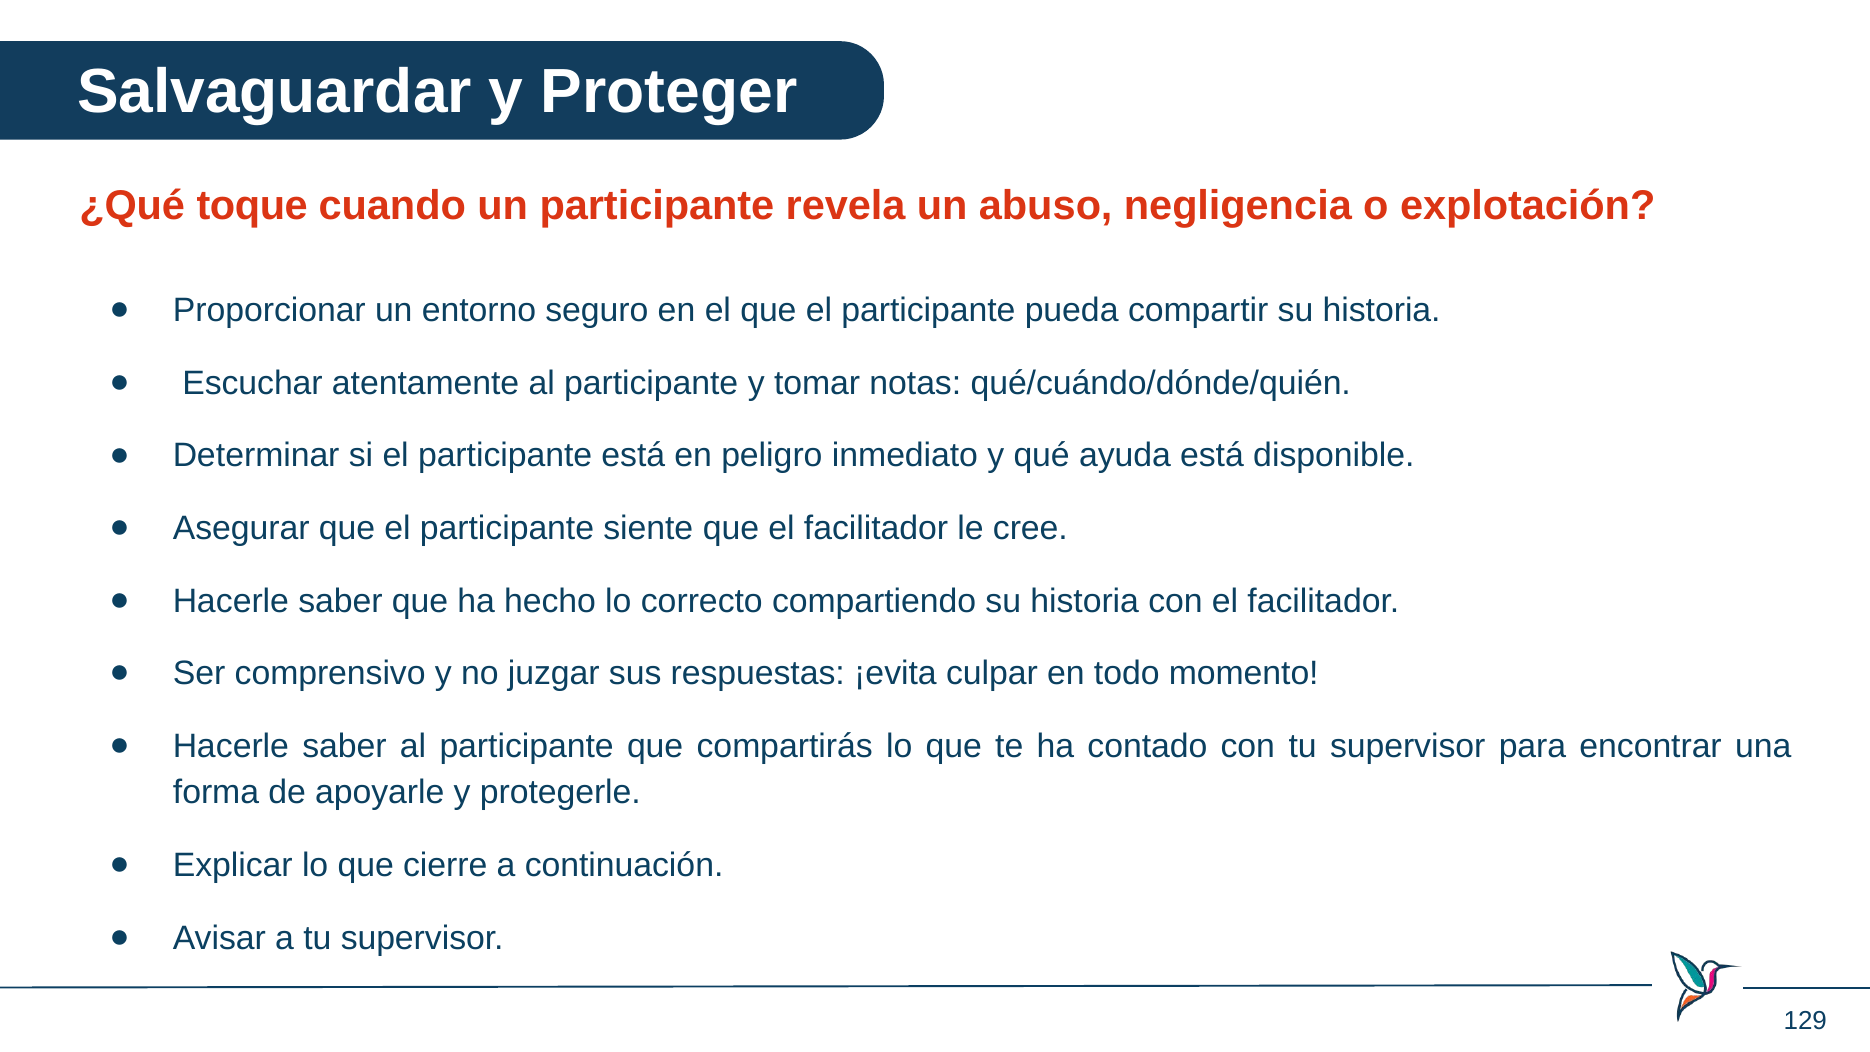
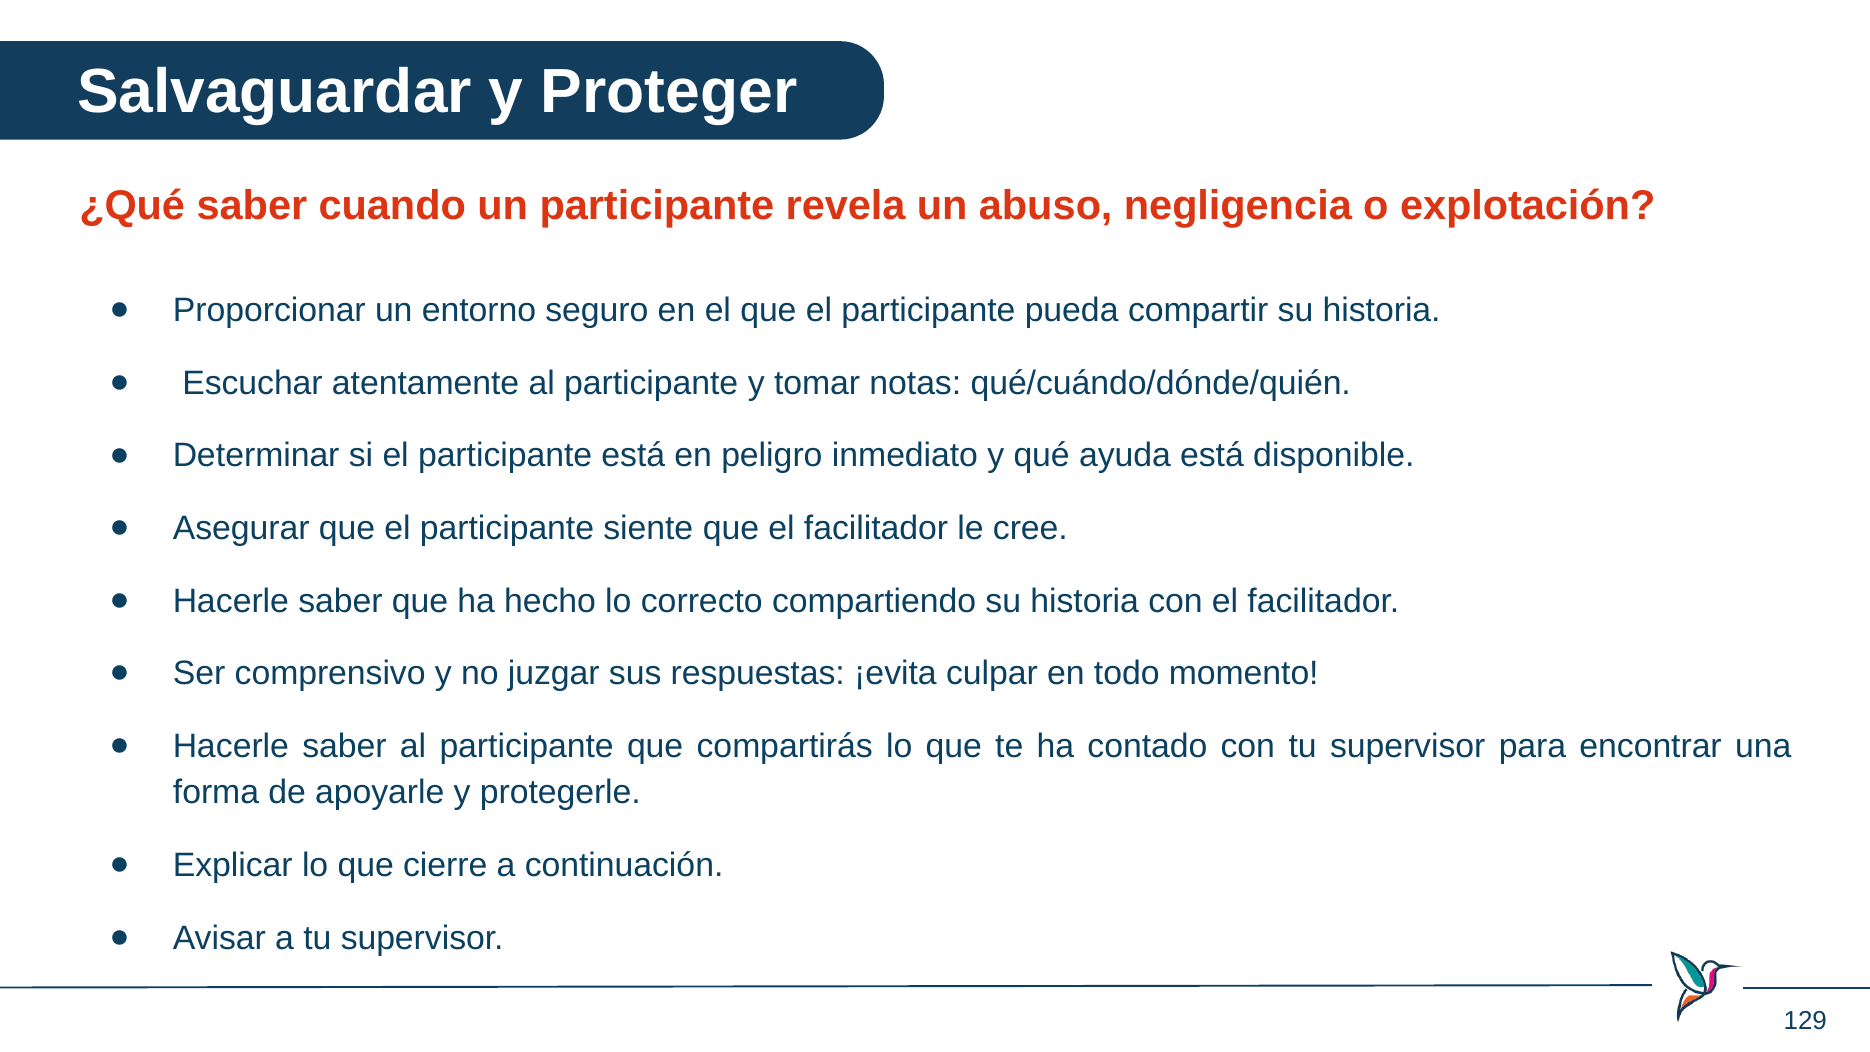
¿Qué toque: toque -> saber (252, 206)
